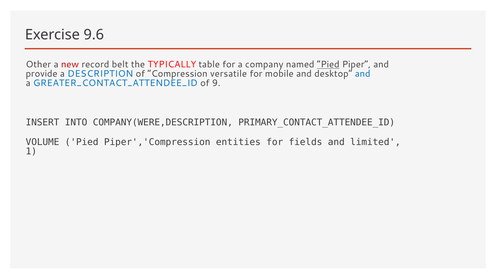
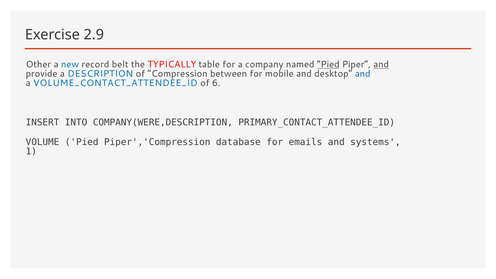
9.6: 9.6 -> 2.9 (94, 35)
new colour: red -> blue (70, 64)
and underline: none -> present (381, 64)
versatile: versatile -> between (229, 74)
GREATER_CONTACT_ATTENDEE_ID: GREATER_CONTACT_ATTENDEE_ID -> VOLUME_CONTACT_ATTENDEE_ID (115, 83)
9: 9 -> 6 (216, 83)
entities: entities -> database (238, 142)
fields: fields -> emails (305, 142)
limited: limited -> systems (375, 142)
